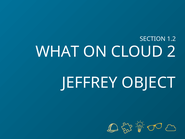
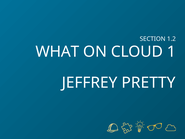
2: 2 -> 1 (171, 52)
OBJECT: OBJECT -> PRETTY (149, 82)
